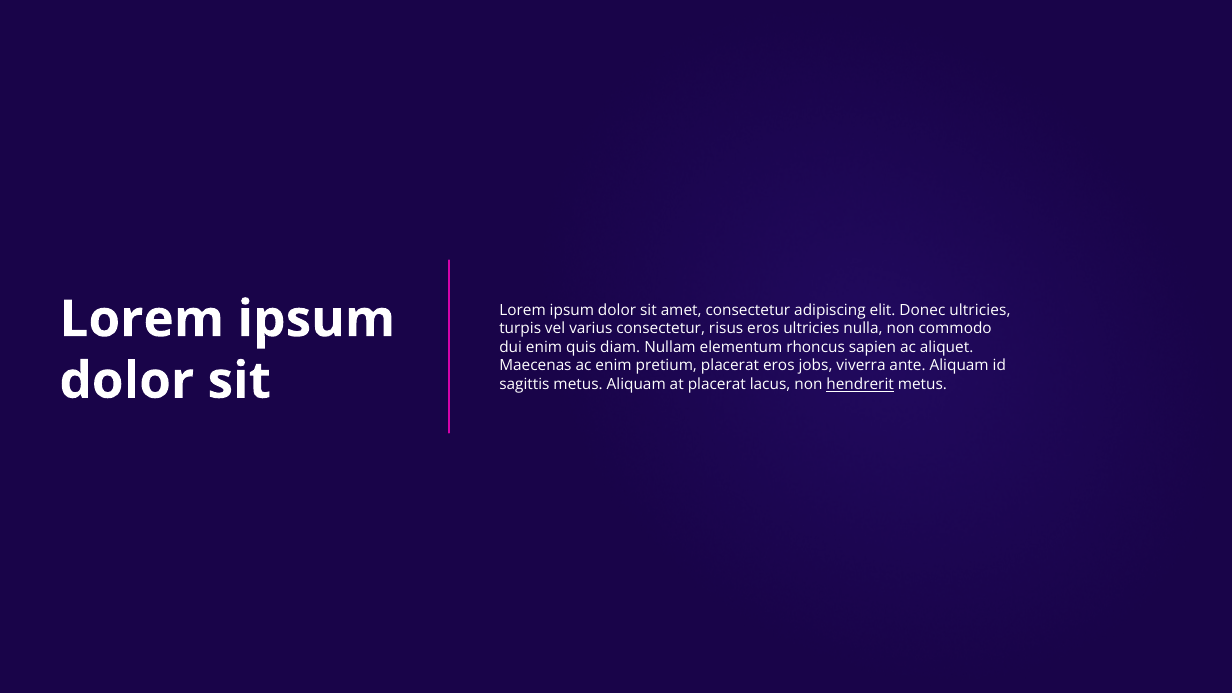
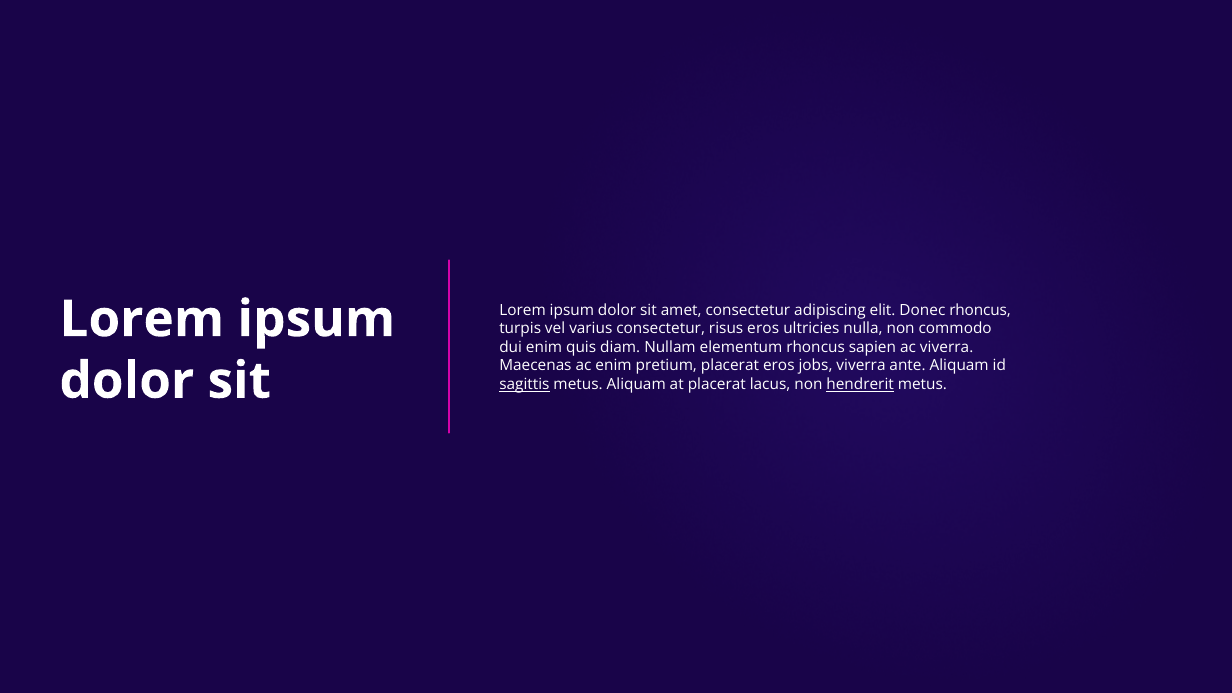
Donec ultricies: ultricies -> rhoncus (980, 310)
ac aliquet: aliquet -> viverra (947, 347)
sagittis underline: none -> present (524, 384)
